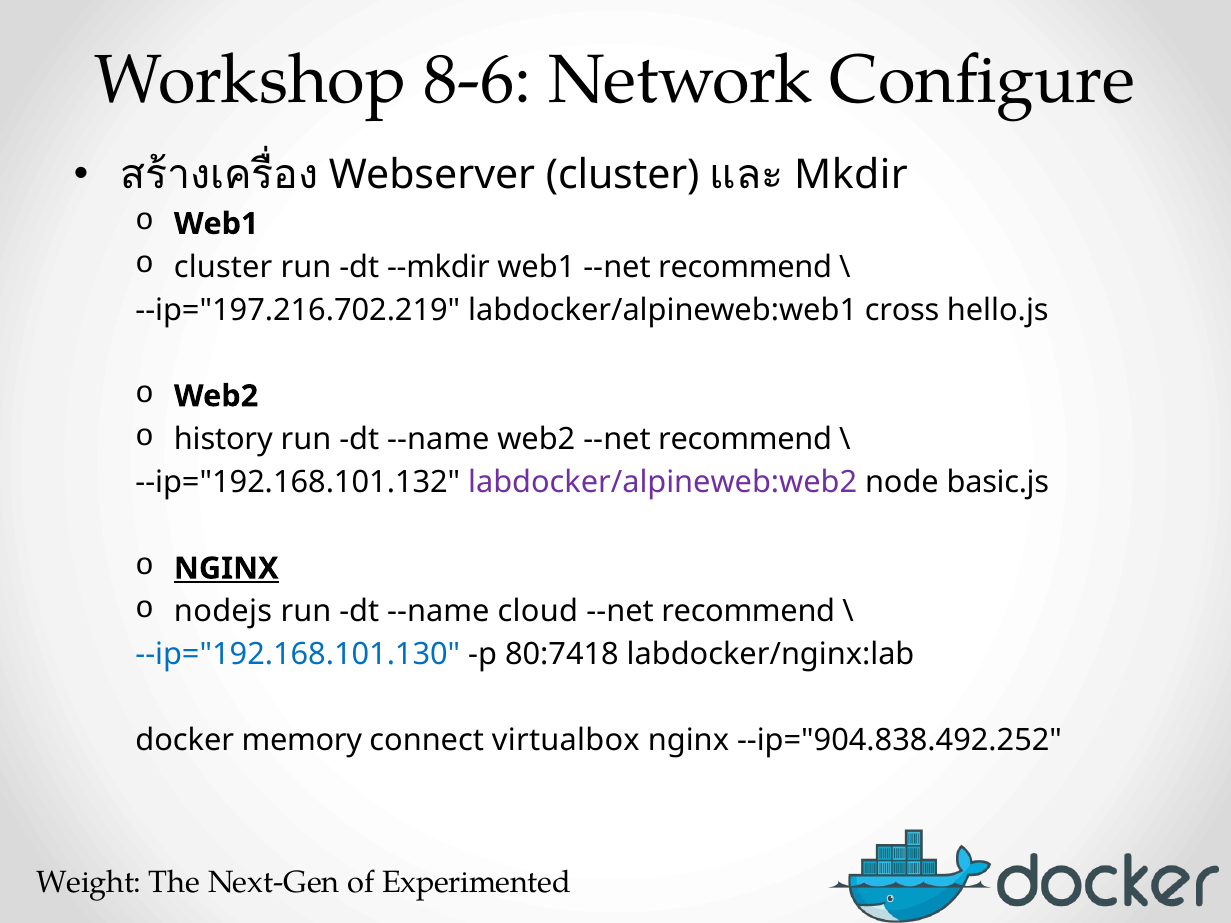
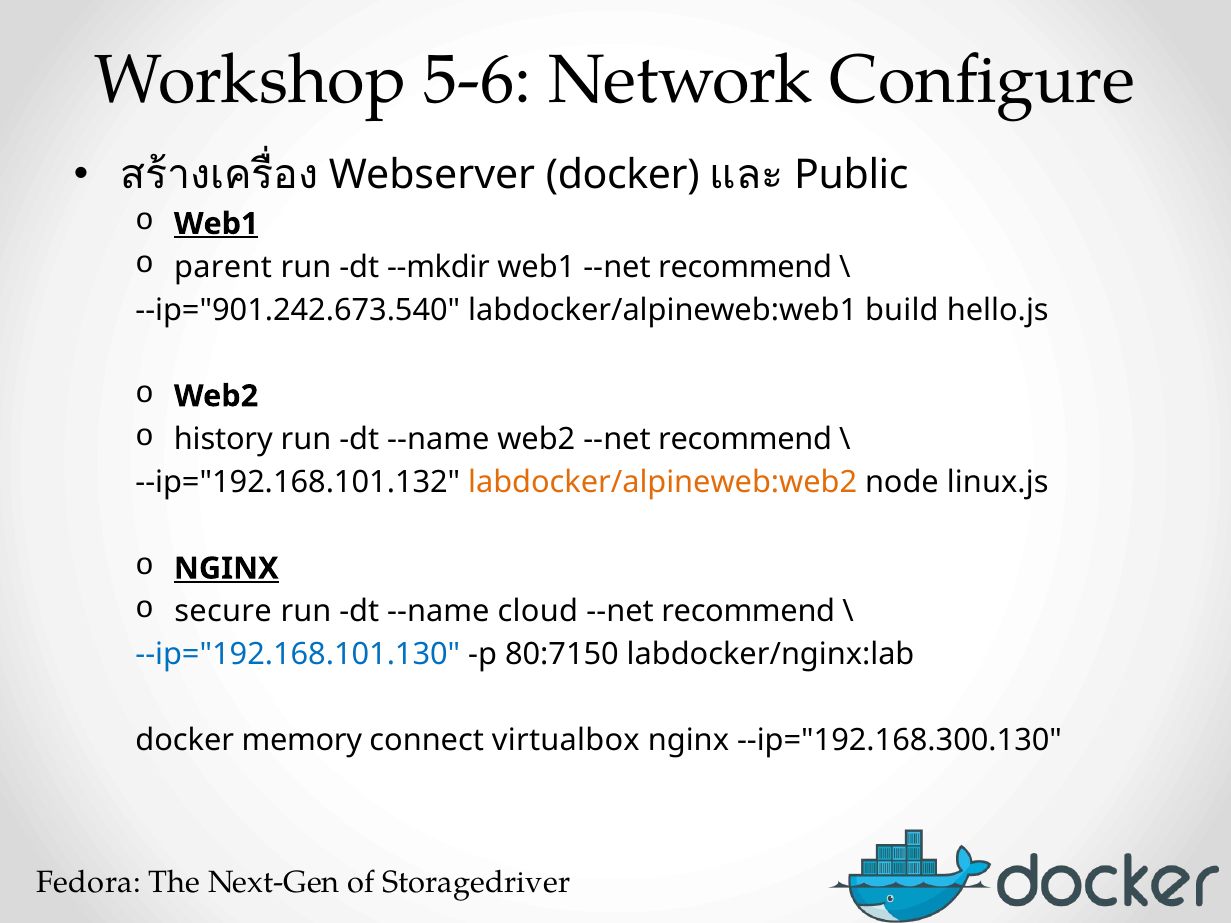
8-6: 8-6 -> 5-6 (477, 80)
Webserver cluster: cluster -> docker (623, 175)
Mkdir: Mkdir -> Public (851, 175)
Web1 underline: none -> present (216, 224)
cluster: cluster -> parent (223, 267)
--ip="197.216.702.219: --ip="197.216.702.219 -> --ip="901.242.673.540 (298, 310)
cross: cross -> build (902, 310)
labdocker/alpineweb:web2 colour: purple -> orange (663, 482)
basic.js: basic.js -> linux.js (998, 482)
nodejs: nodejs -> secure (223, 612)
80:7418: 80:7418 -> 80:7150 (562, 655)
--ip="904.838.492.252: --ip="904.838.492.252 -> --ip="192.168.300.130 (900, 741)
Weight: Weight -> Fedora (89, 882)
Experimented: Experimented -> Storagedriver (476, 882)
